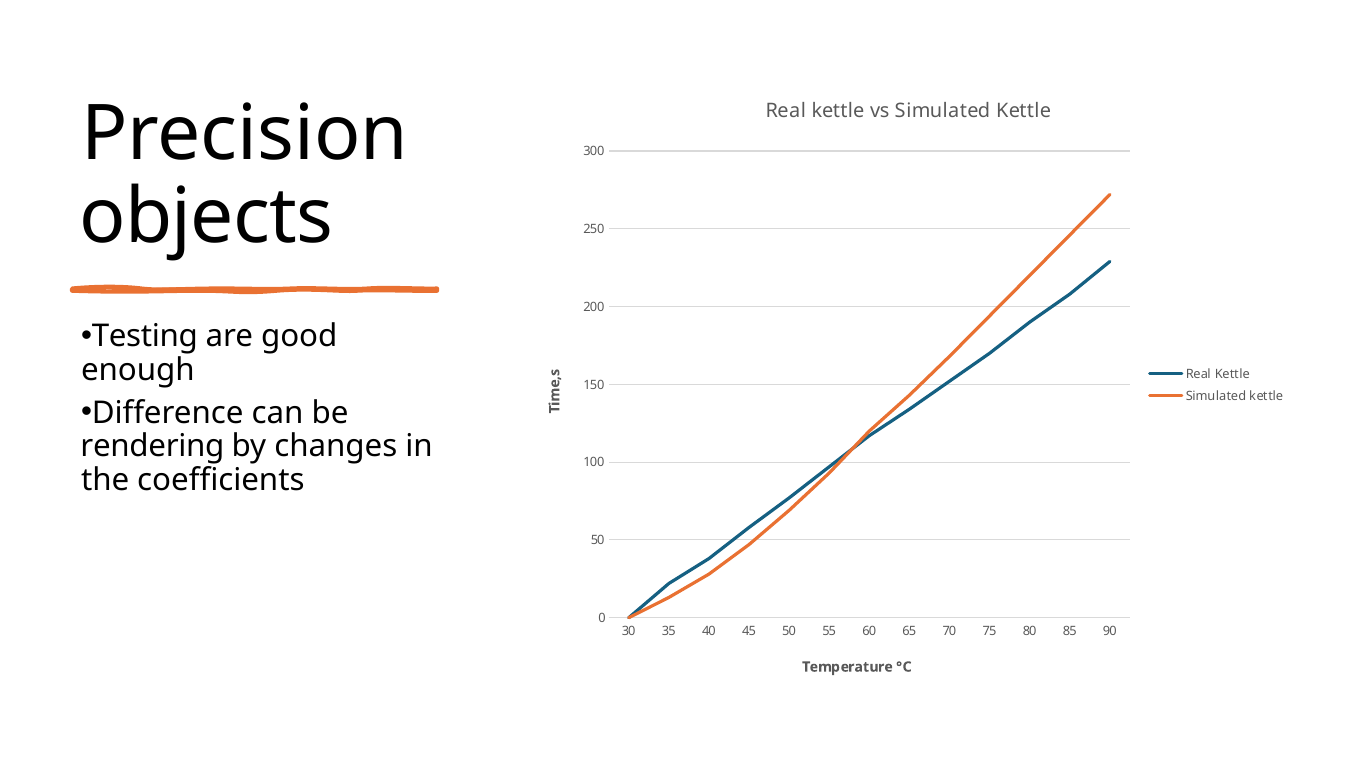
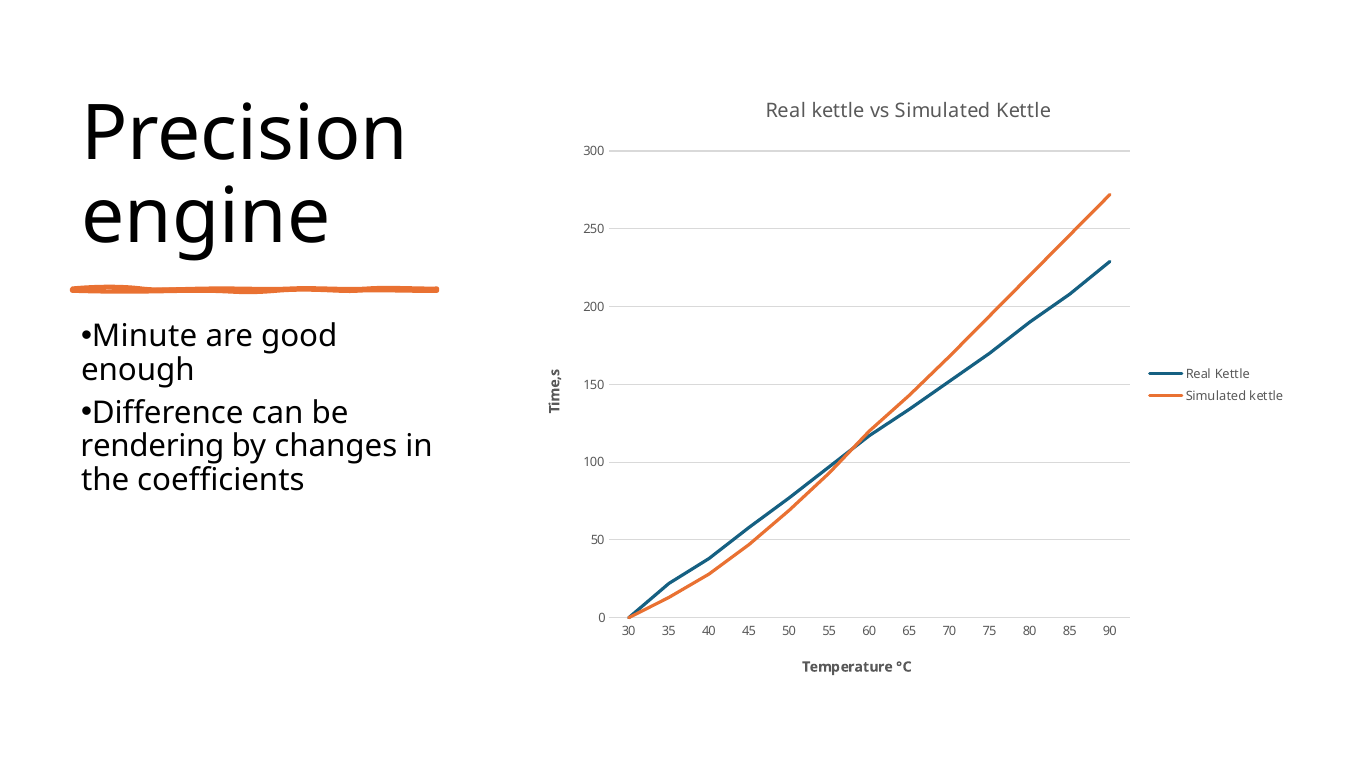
objects: objects -> engine (206, 217)
Testing: Testing -> Minute (145, 337)
